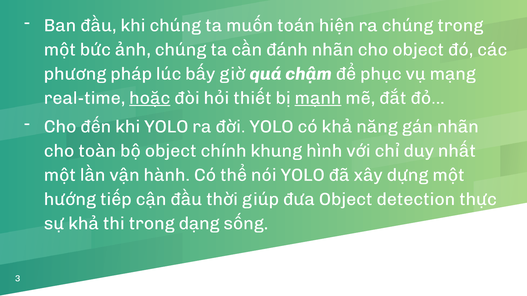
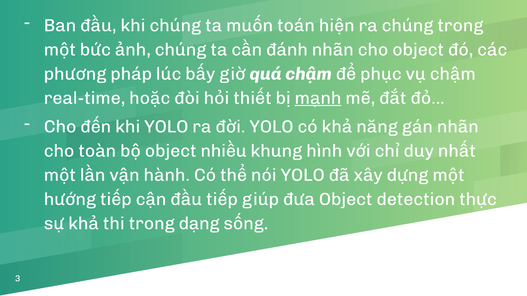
vụ mạng: mạng -> chậm (453, 74)
hoặc underline: present -> none (150, 98)
chính: chính -> nhiều (224, 151)
đầu thời: thời -> tiếp (222, 200)
